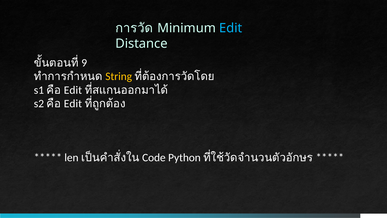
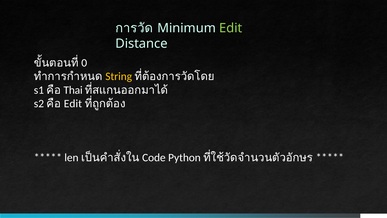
Edit colour: light blue -> light green (231, 28)
9: 9 -> 0 (84, 63)
Edit: Edit -> Thai (73, 90)
